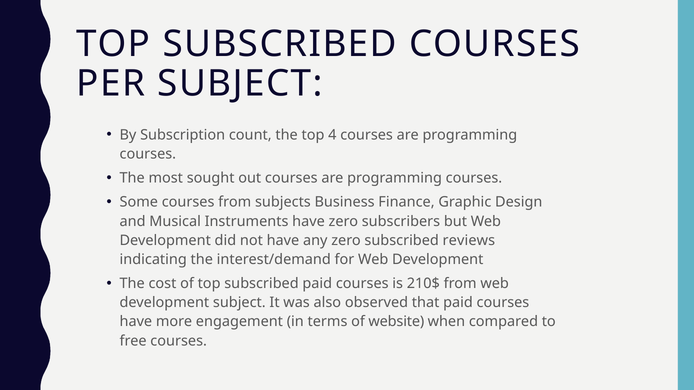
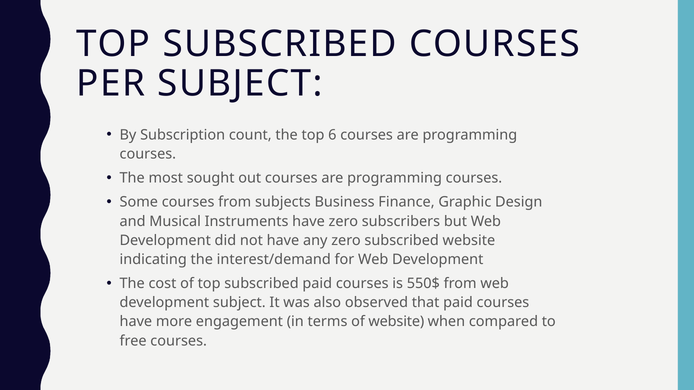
4: 4 -> 6 (332, 135)
subscribed reviews: reviews -> website (469, 241)
210$: 210$ -> 550$ (423, 284)
